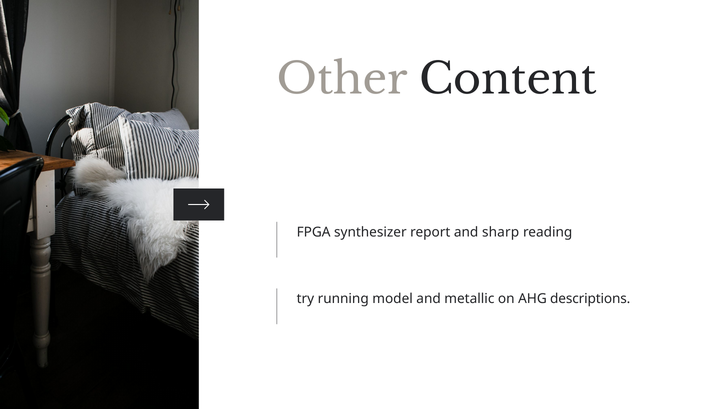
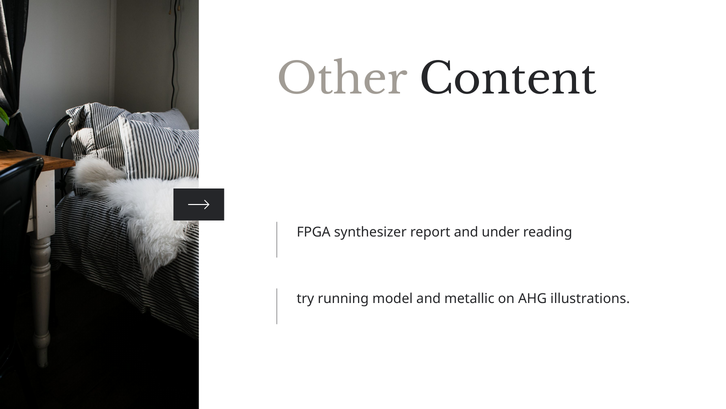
sharp: sharp -> under (501, 232)
descriptions: descriptions -> illustrations (590, 298)
